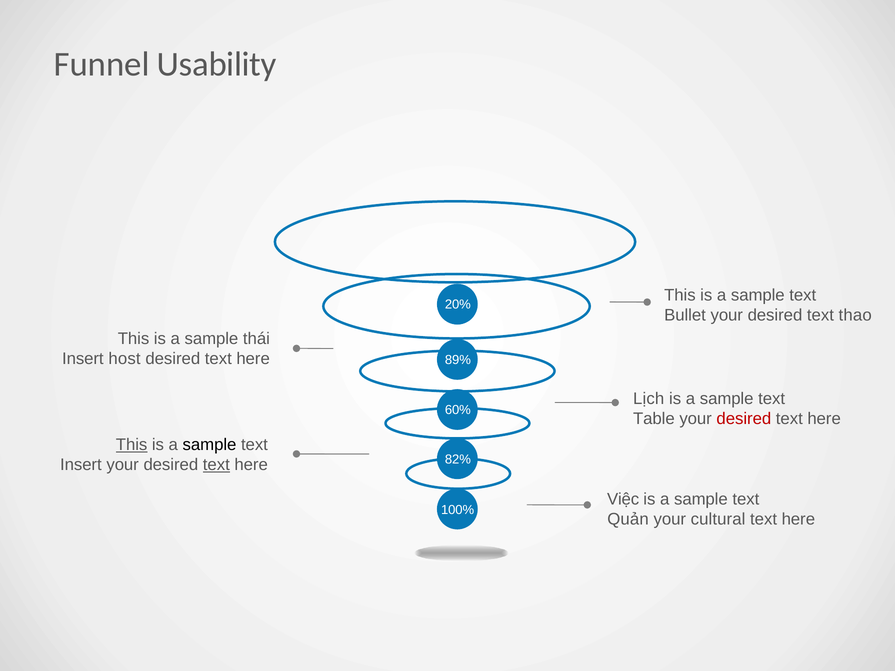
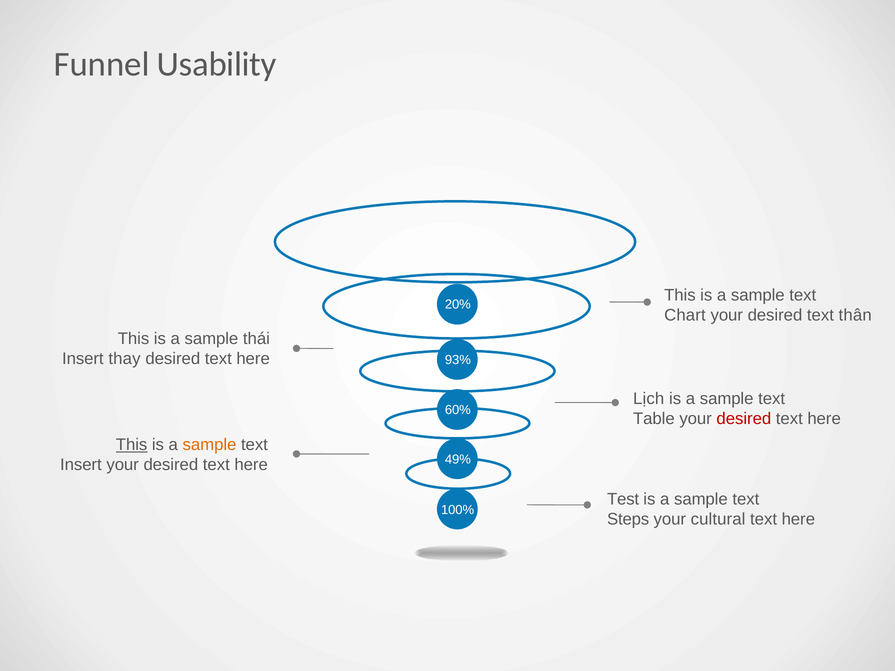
Bullet: Bullet -> Chart (685, 315)
thao: thao -> thân (855, 315)
host: host -> thay (125, 359)
89%: 89% -> 93% (458, 360)
sample colour: black -> orange (209, 445)
82%: 82% -> 49% (458, 460)
text underline: present -> none (216, 465)
Việc: Việc -> Test (623, 499)
Quản: Quản -> Steps (628, 519)
